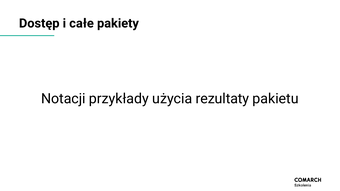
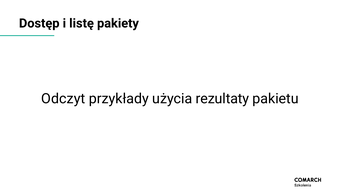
całe: całe -> listę (82, 23)
Notacji: Notacji -> Odczyt (63, 99)
